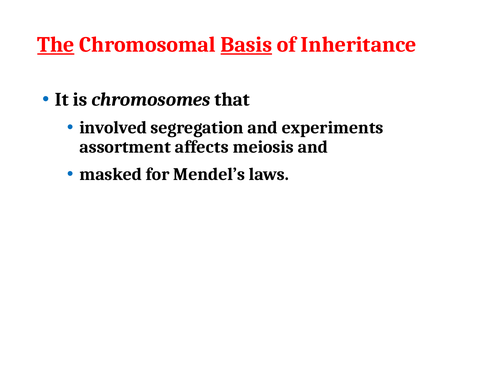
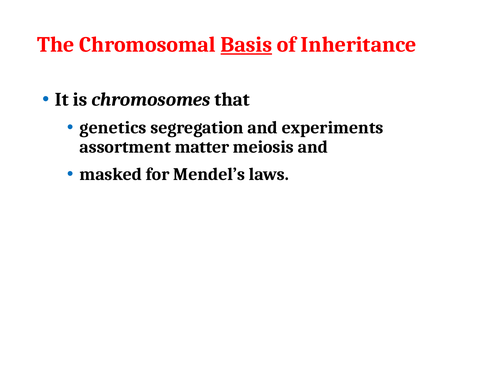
The underline: present -> none (56, 45)
involved: involved -> genetics (113, 128)
affects: affects -> matter (202, 147)
